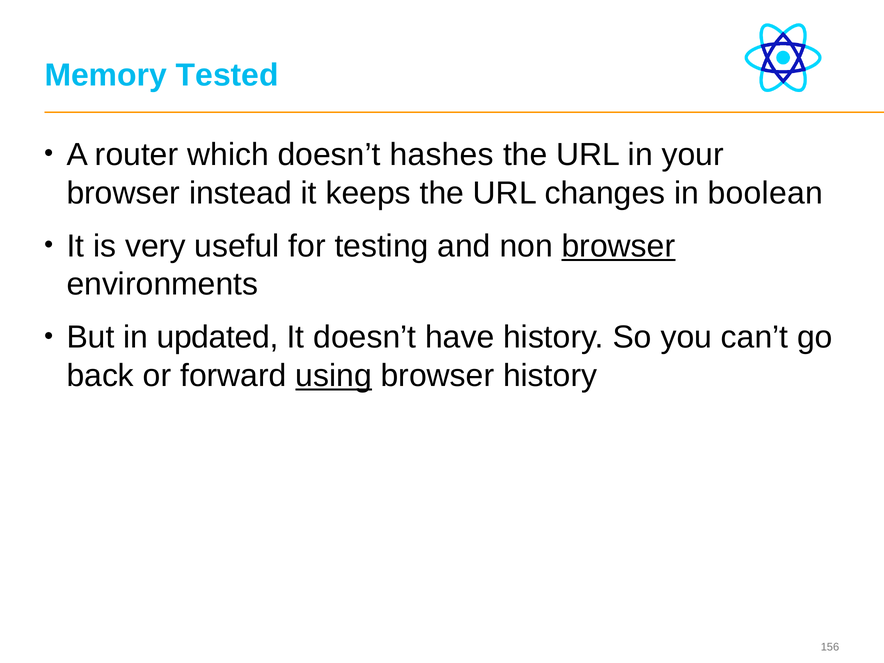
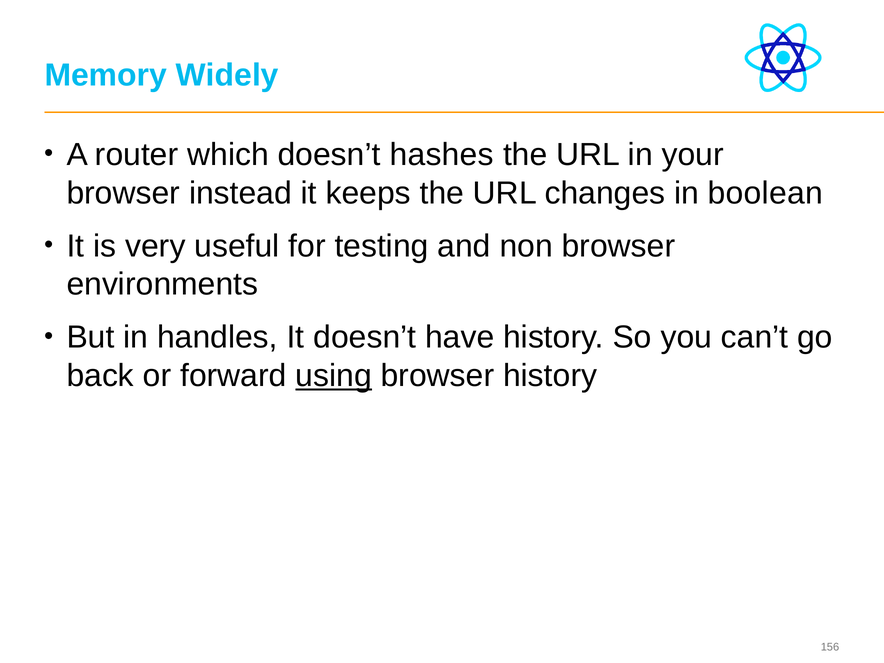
Tested: Tested -> Widely (227, 75)
browser underline: present -> none (618, 246)
updated: updated -> handles (217, 337)
